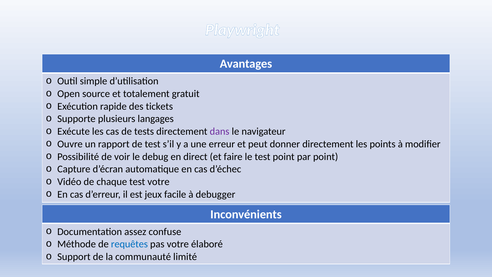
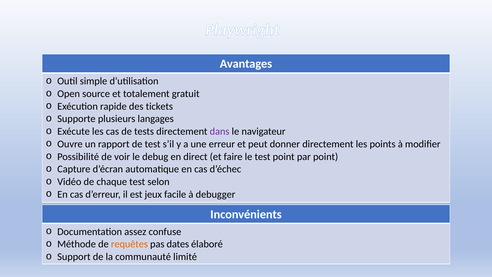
test votre: votre -> selon (159, 182)
requêtes colour: blue -> orange (129, 244)
pas votre: votre -> dates (178, 244)
